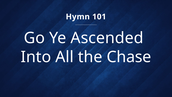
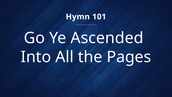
Chase: Chase -> Pages (129, 57)
